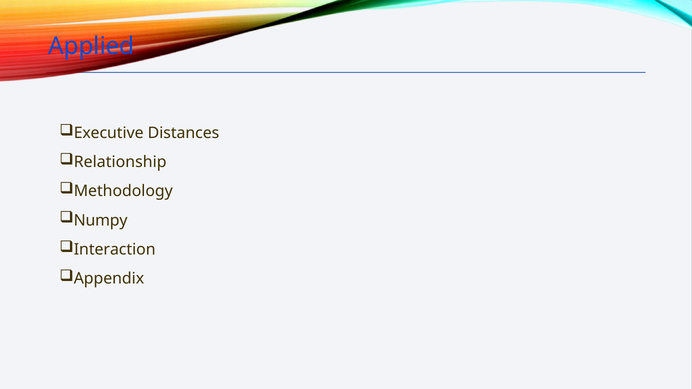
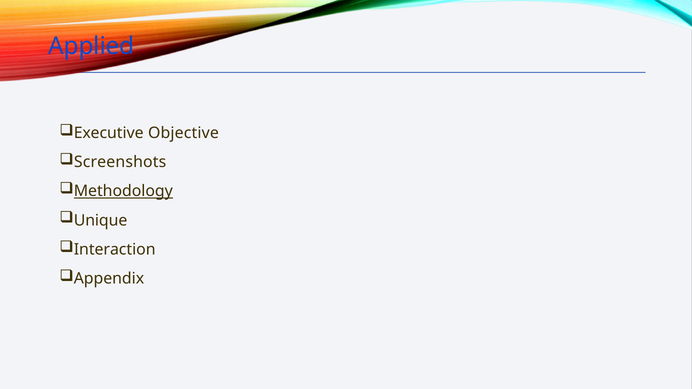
Distances: Distances -> Objective (183, 133)
Relationship: Relationship -> Screenshots (120, 162)
Methodology underline: none -> present (123, 191)
Numpy: Numpy -> Unique (101, 220)
